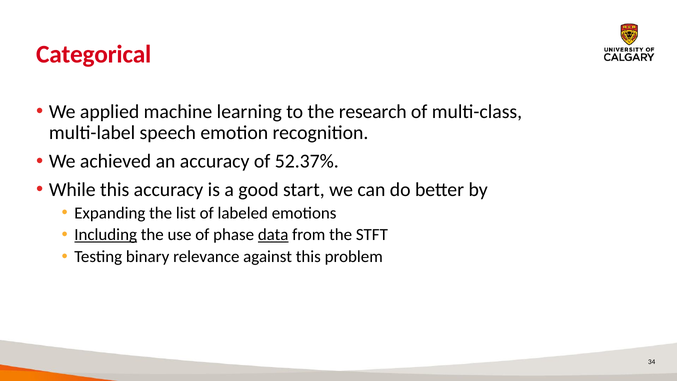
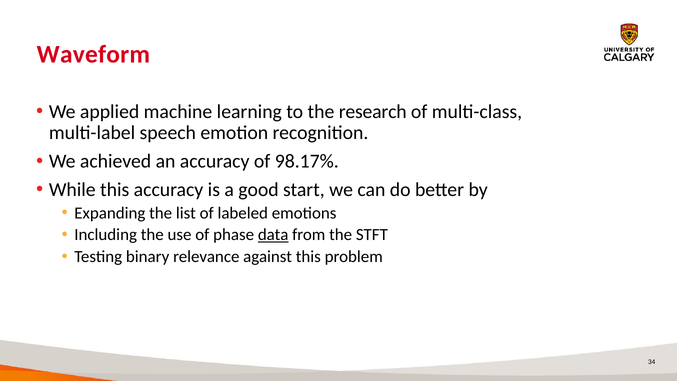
Categorical: Categorical -> Waveform (93, 54)
52.37%: 52.37% -> 98.17% (307, 161)
Including underline: present -> none (106, 235)
